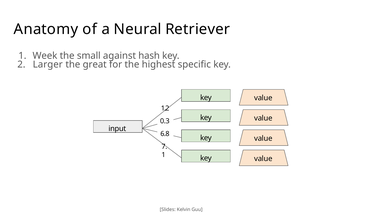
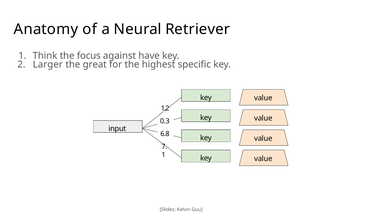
Week: Week -> Think (45, 56)
small: small -> focus (89, 56)
hash: hash -> have (149, 56)
